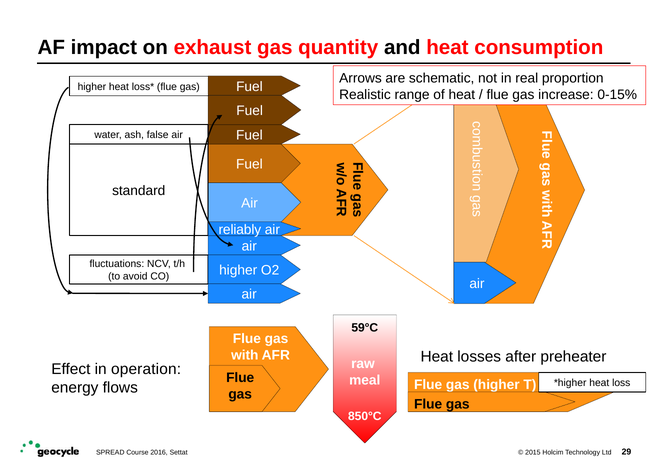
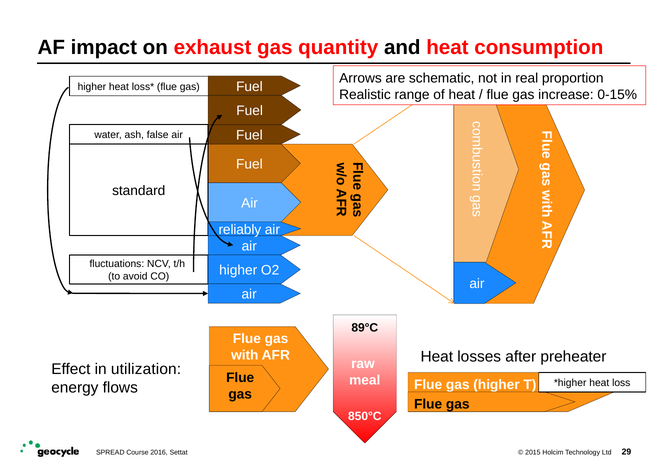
59°C: 59°C -> 89°C (365, 328)
operation: operation -> utilization (146, 369)
